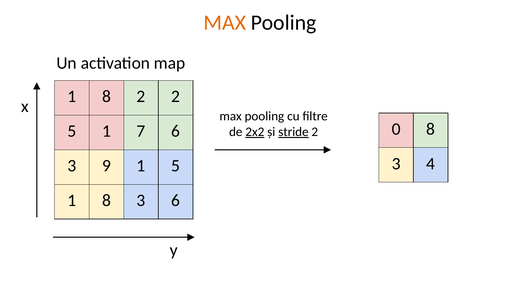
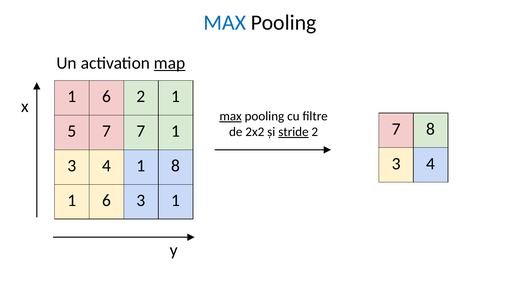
MAX colour: orange -> blue (225, 23)
map underline: none -> present (170, 63)
8: 8 -> 6 (106, 97)
2 2: 2 -> 1 (176, 97)
max underline: none -> present (231, 116)
1: 1 -> 7 (106, 131)
7 6: 6 -> 1 (176, 131)
2x2 underline: present -> none (255, 132)
2 0: 0 -> 7 (396, 129)
9: 9 -> 4 (106, 166)
1 5: 5 -> 8 (176, 166)
8: 8 -> 6 (106, 201)
3 6: 6 -> 1 (176, 201)
